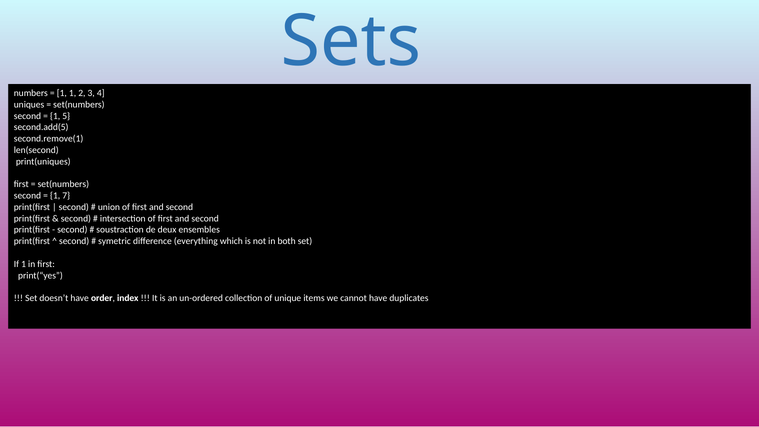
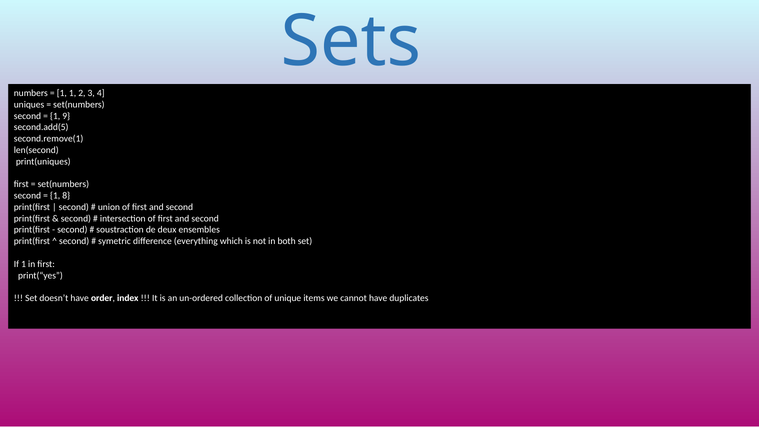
5: 5 -> 9 (66, 116)
7: 7 -> 8 (66, 196)
